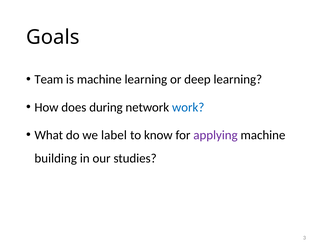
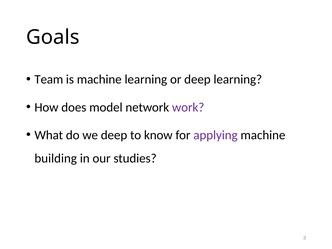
during: during -> model (106, 107)
work colour: blue -> purple (188, 107)
we label: label -> deep (114, 135)
